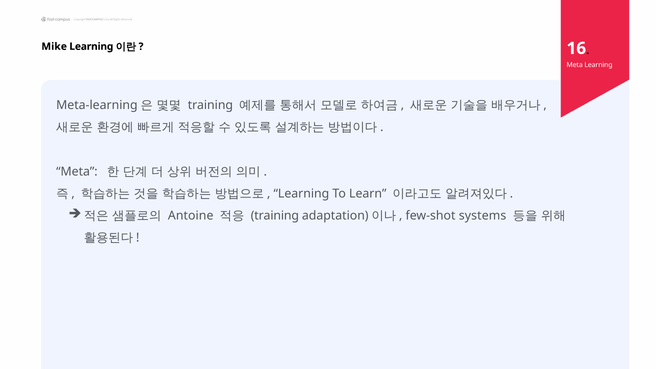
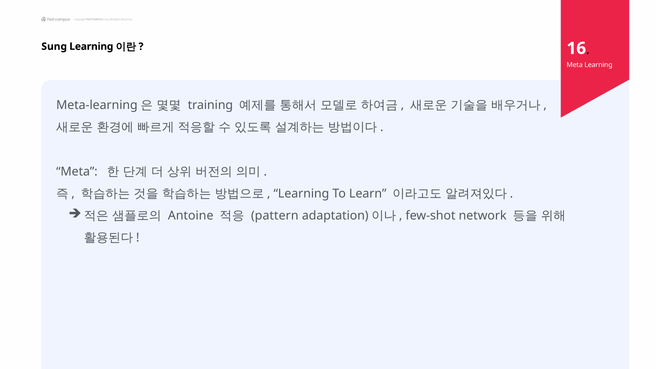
Mike: Mike -> Sung (54, 46)
training: training -> pattern (275, 216)
systems: systems -> network (483, 216)
